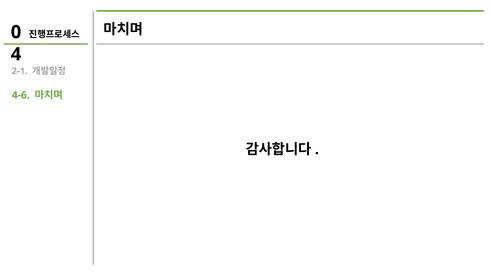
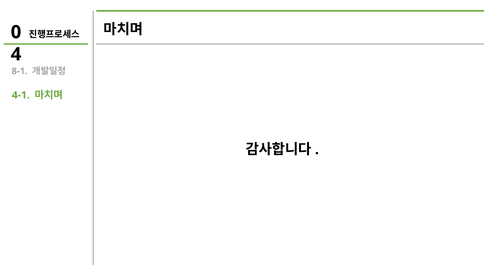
2-1: 2-1 -> 8-1 (20, 71)
4-6: 4-6 -> 4-1 (21, 95)
